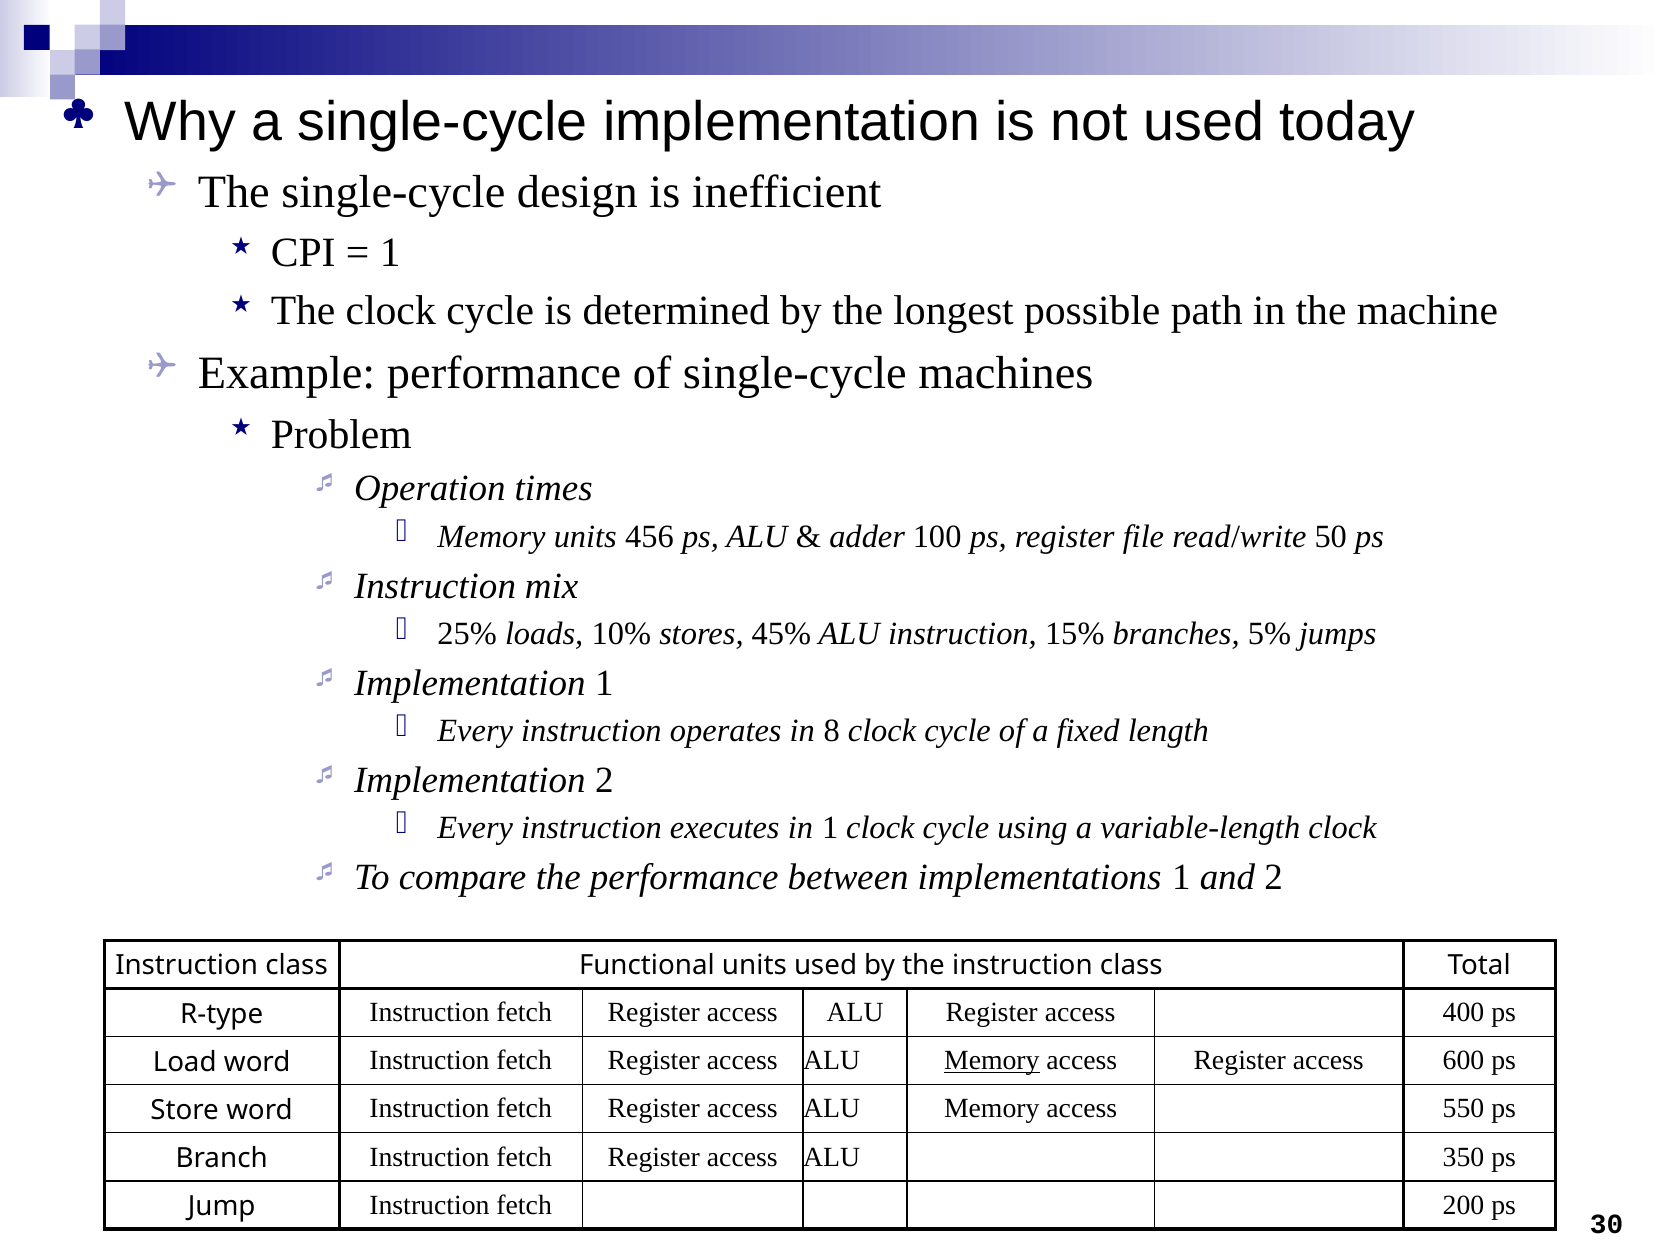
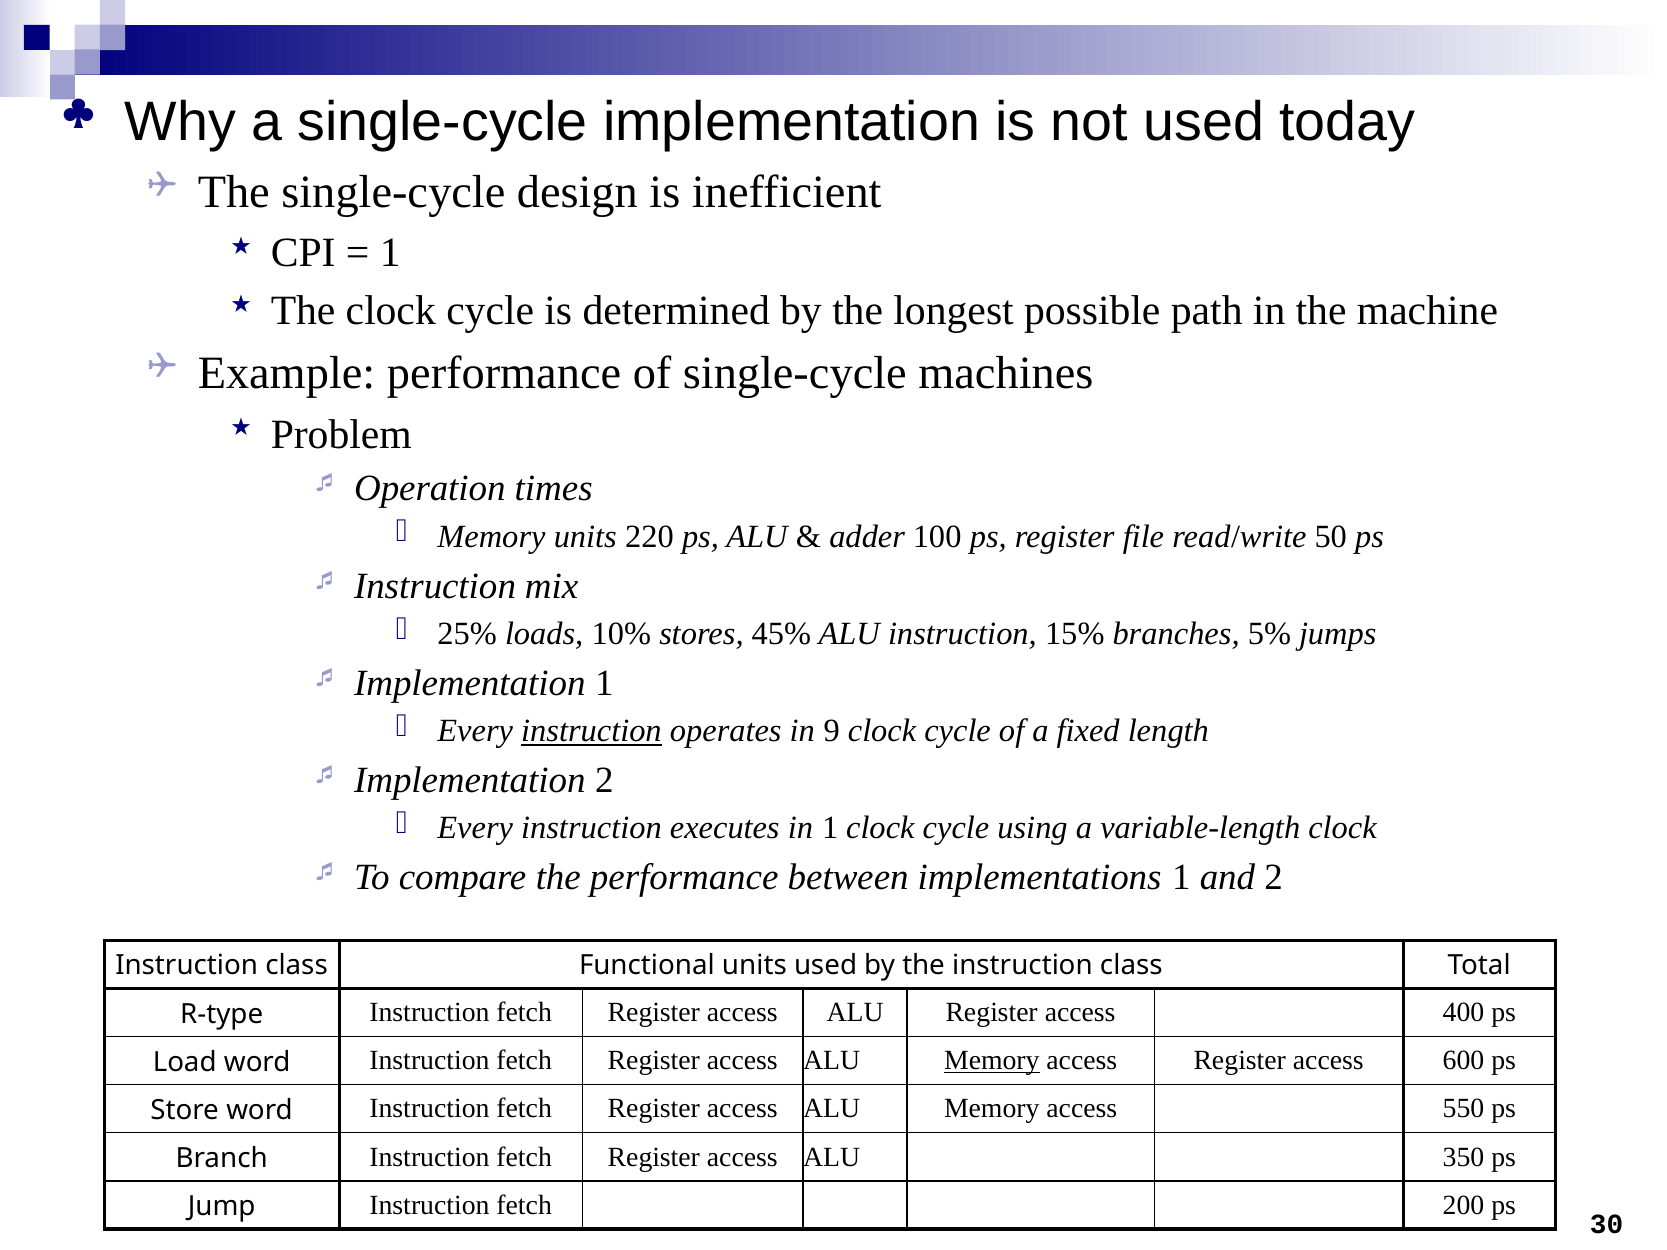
456: 456 -> 220 (649, 537)
instruction underline: none -> present (591, 731)
8: 8 -> 9 (832, 731)
